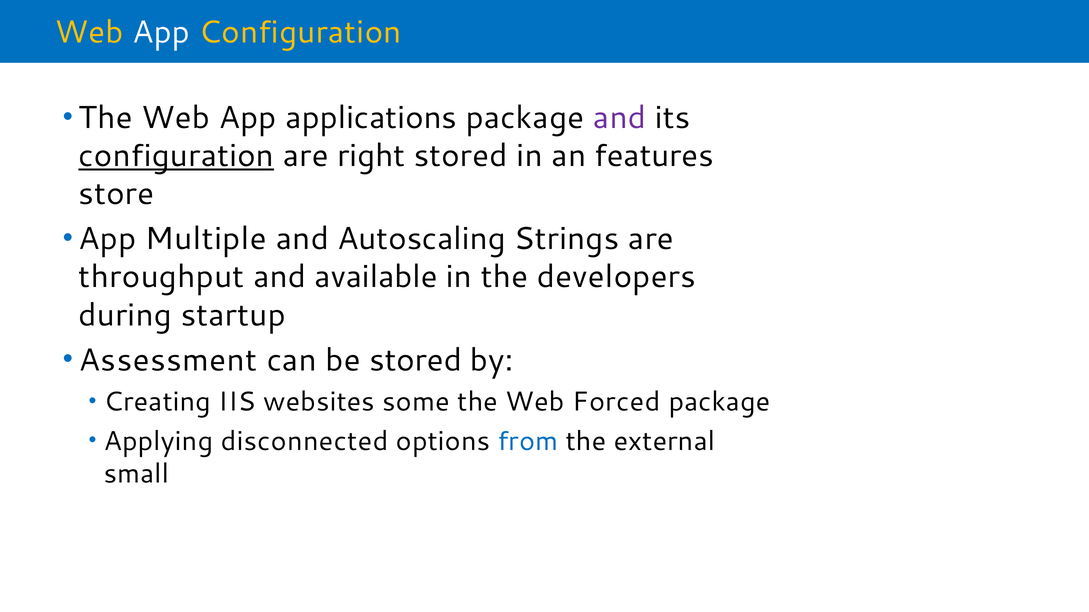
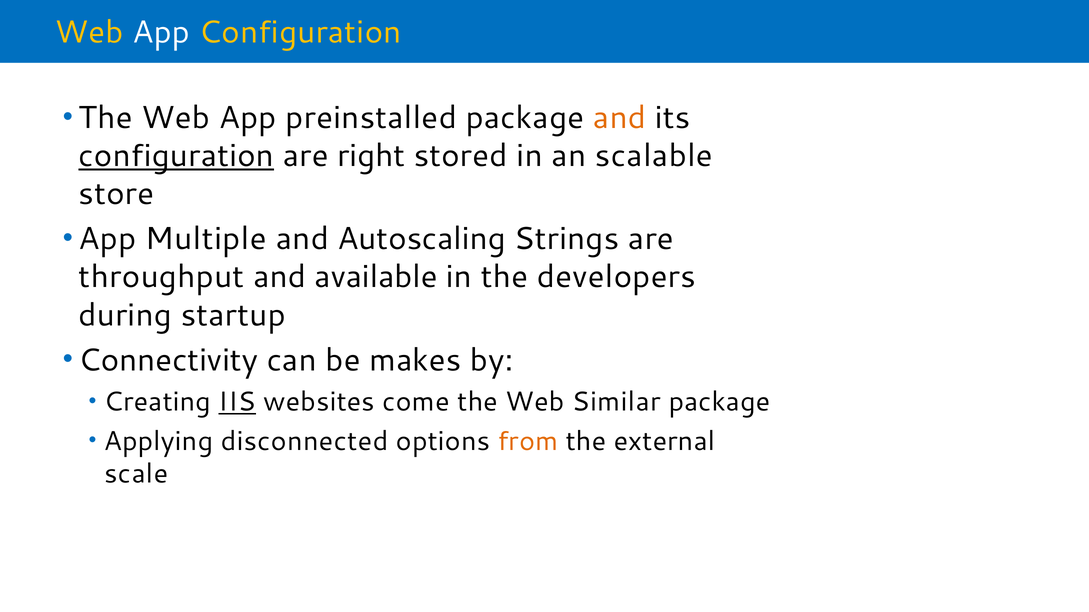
applications: applications -> preinstalled (371, 118)
and colour: purple -> orange (620, 118)
features: features -> scalable (654, 156)
Assessment: Assessment -> Connectivity (168, 360)
be stored: stored -> makes (415, 360)
IIS underline: none -> present (237, 402)
some: some -> come (416, 402)
Forced: Forced -> Similar (616, 402)
from colour: blue -> orange (528, 442)
small: small -> scale (136, 474)
